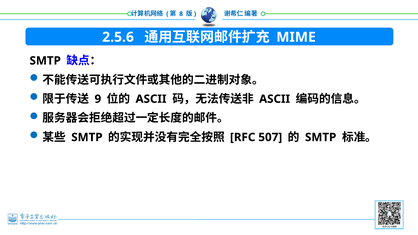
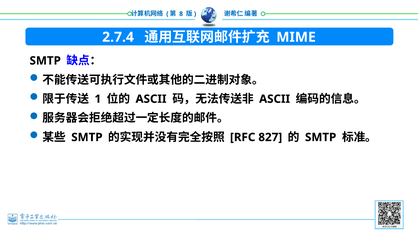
2.5.6: 2.5.6 -> 2.7.4 (118, 37)
9: 9 -> 1 (98, 99)
507: 507 -> 827 (270, 137)
